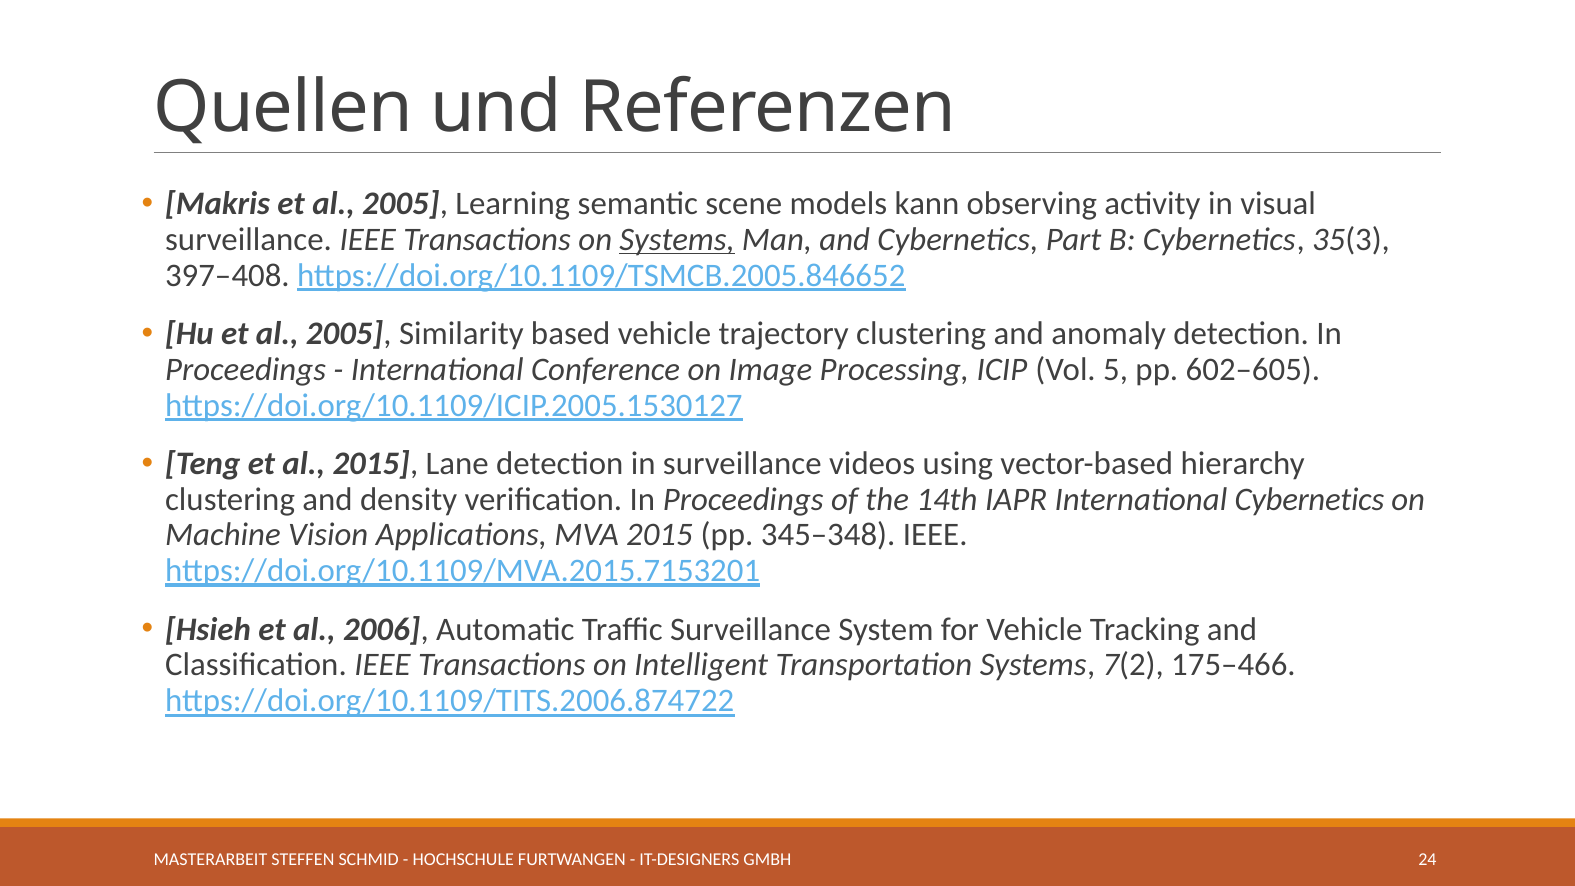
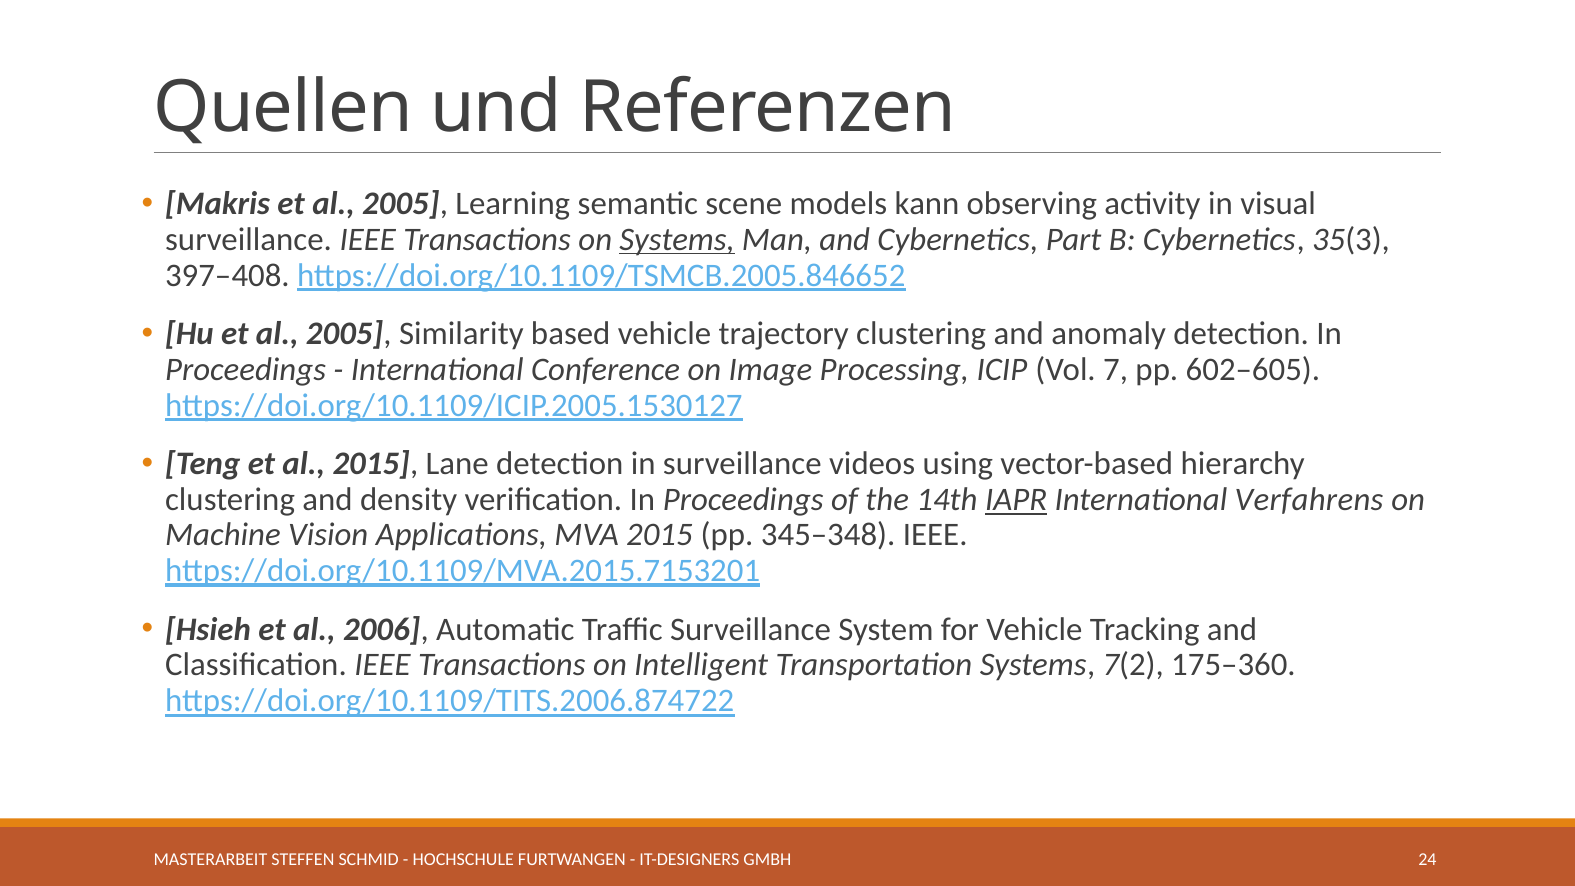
5: 5 -> 7 (1116, 369)
IAPR underline: none -> present (1016, 499)
International Cybernetics: Cybernetics -> Verfahrens (1309, 499)
175–466: 175–466 -> 175–360 (1233, 665)
